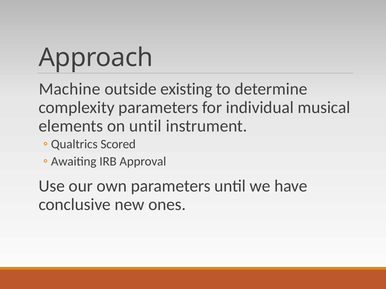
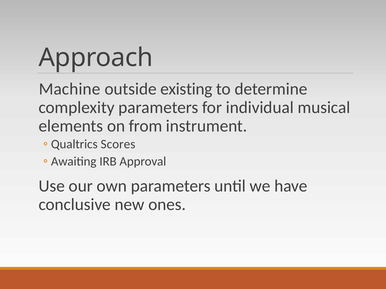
on until: until -> from (146, 126)
Scored: Scored -> Scores (118, 144)
